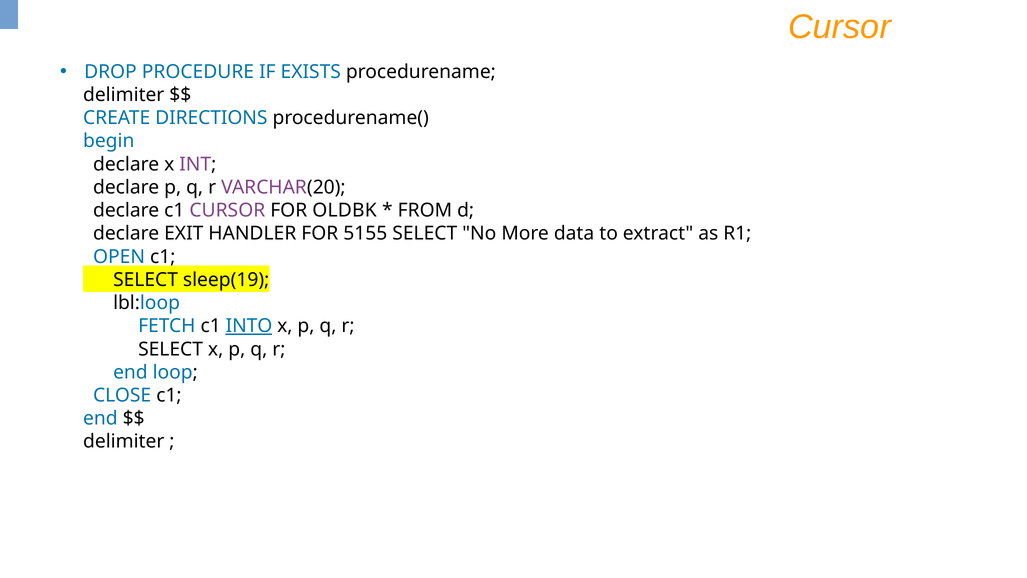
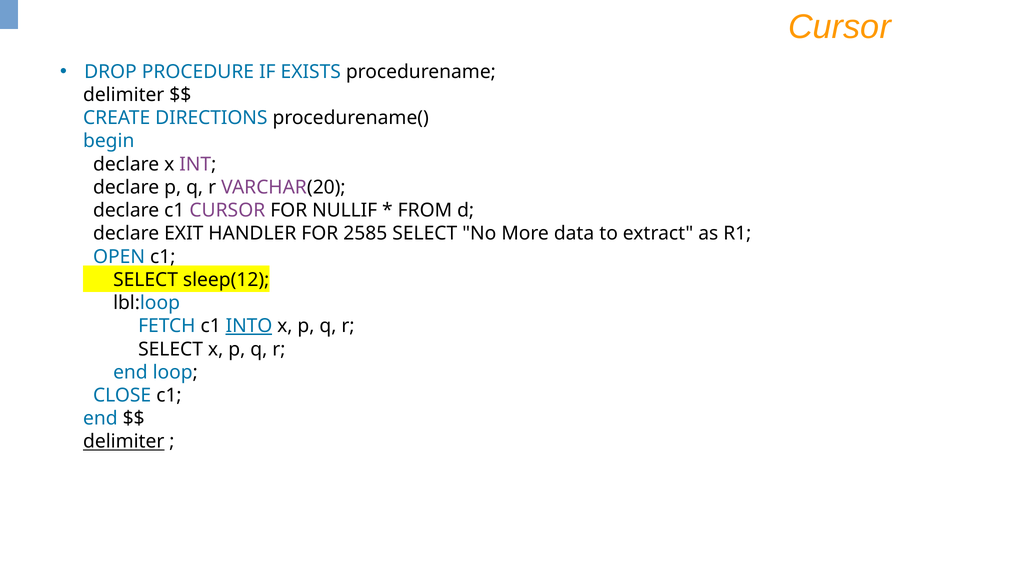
OLDBK: OLDBK -> NULLIF (345, 210)
5155: 5155 -> 2585 (365, 233)
sleep(19: sleep(19 -> sleep(12 (226, 280)
delimiter underline: none -> present (124, 441)
